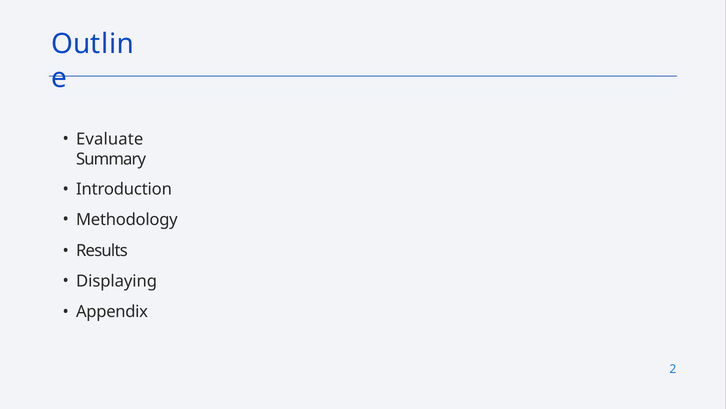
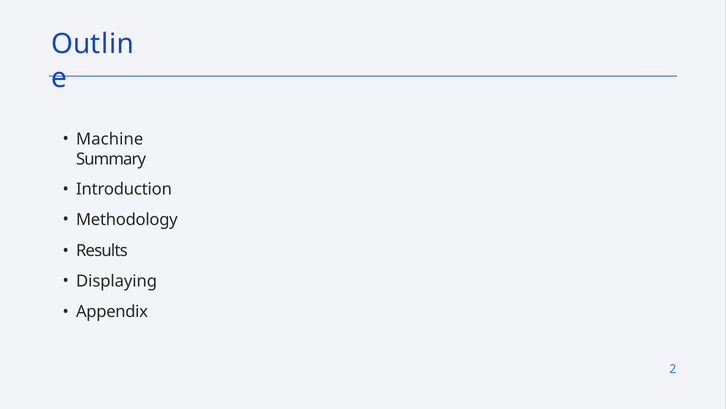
Evaluate: Evaluate -> Machine (110, 139)
